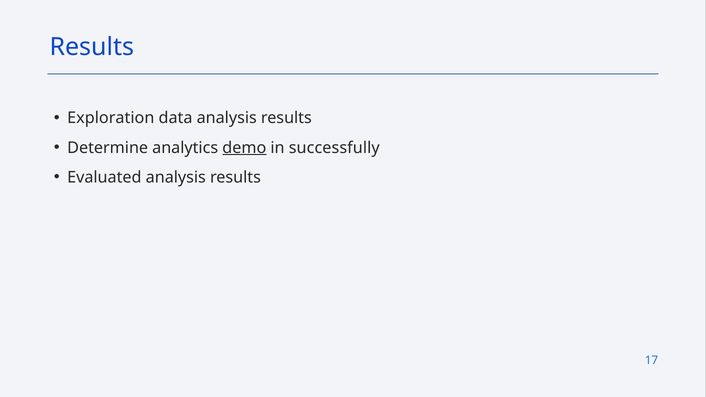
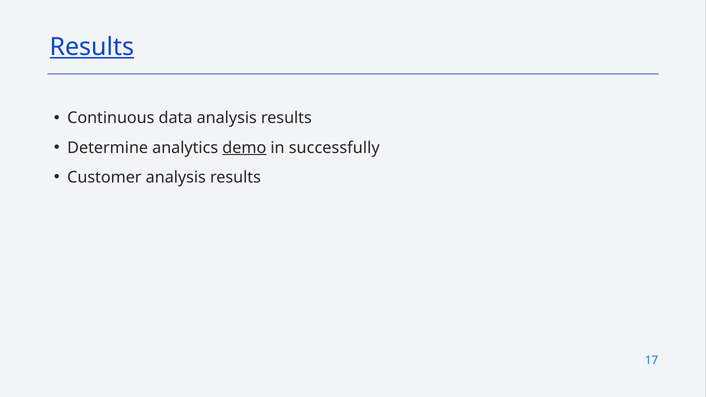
Results underline: none -> present (92, 47)
Exploration: Exploration -> Continuous (111, 118)
Evaluated: Evaluated -> Customer (104, 177)
